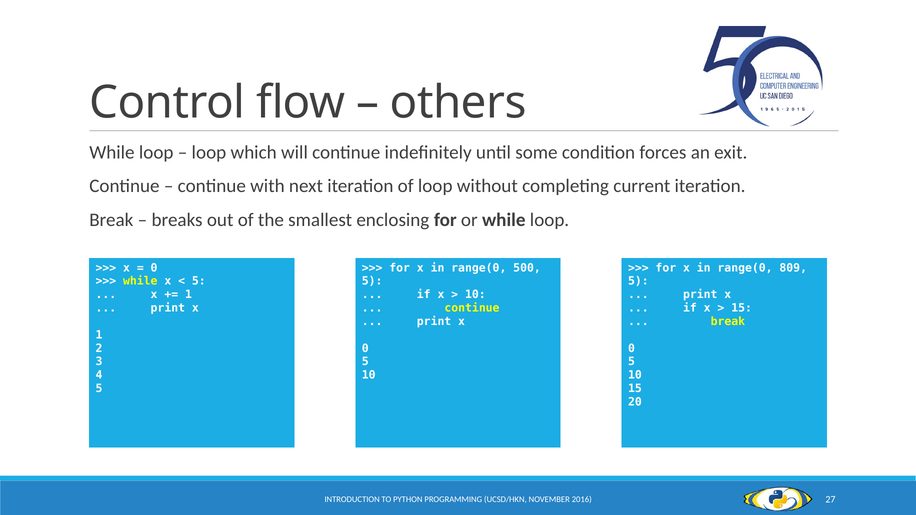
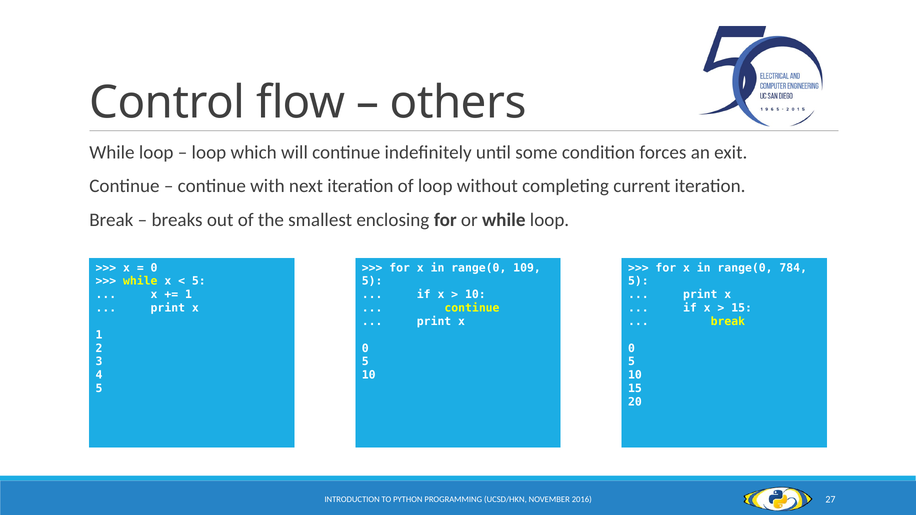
500: 500 -> 109 (527, 268)
809: 809 -> 784 (793, 268)
